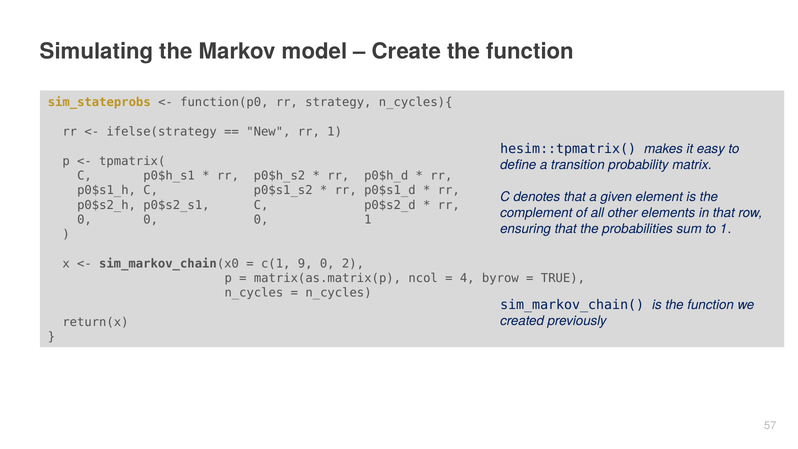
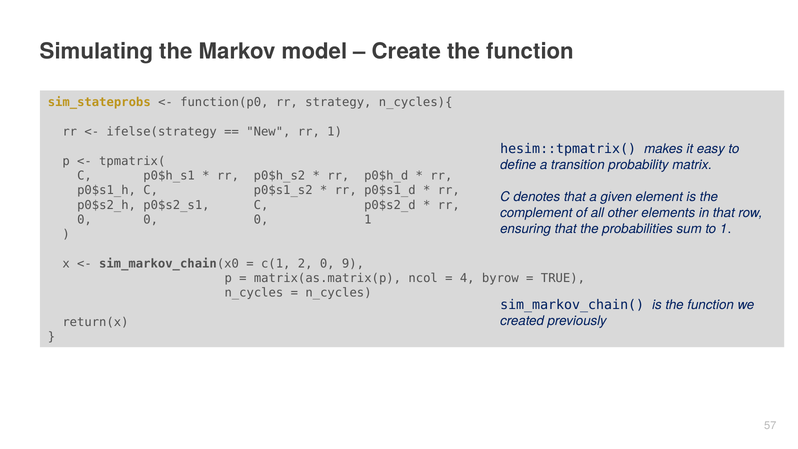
9: 9 -> 2 (305, 263)
2: 2 -> 9 (353, 263)
